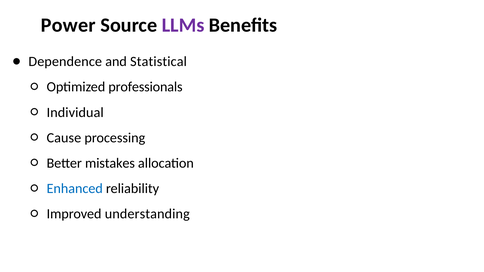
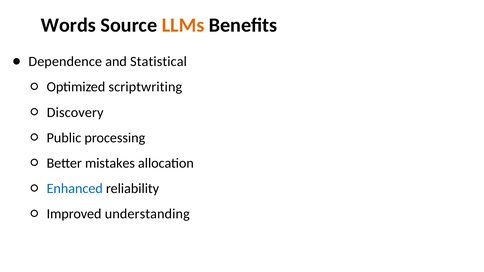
Power: Power -> Words (68, 25)
LLMs colour: purple -> orange (183, 25)
professionals: professionals -> scriptwriting (145, 87)
Individual: Individual -> Discovery (75, 112)
Cause: Cause -> Public (64, 138)
